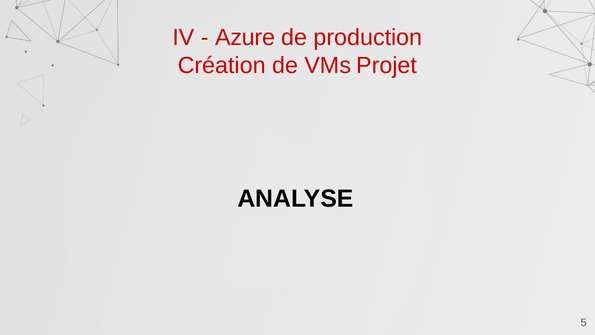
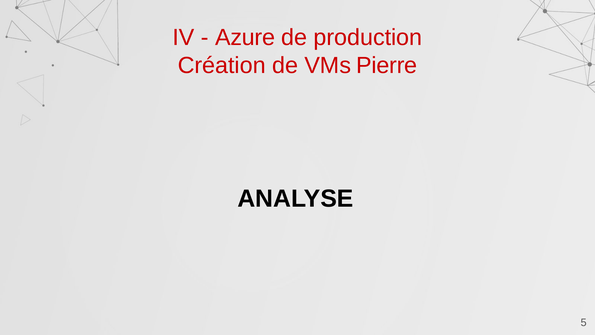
Projet: Projet -> Pierre (387, 65)
